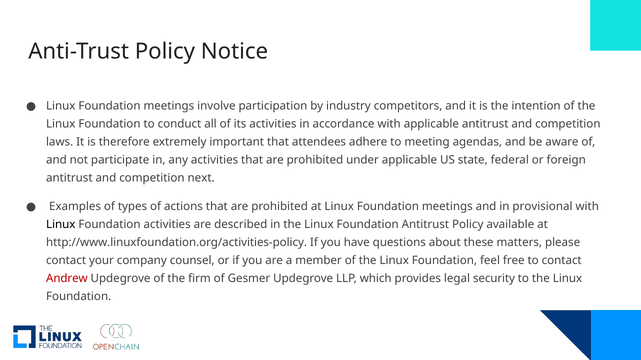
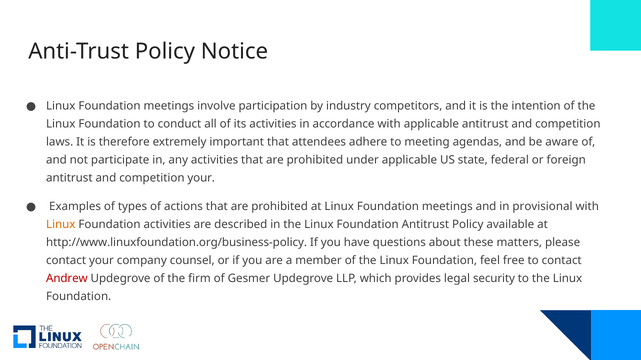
competition next: next -> your (201, 178)
Linux colour: black -> orange (61, 225)
http://www.linuxfoundation.org/activities-policy: http://www.linuxfoundation.org/activities-policy -> http://www.linuxfoundation.org/business-policy (177, 243)
